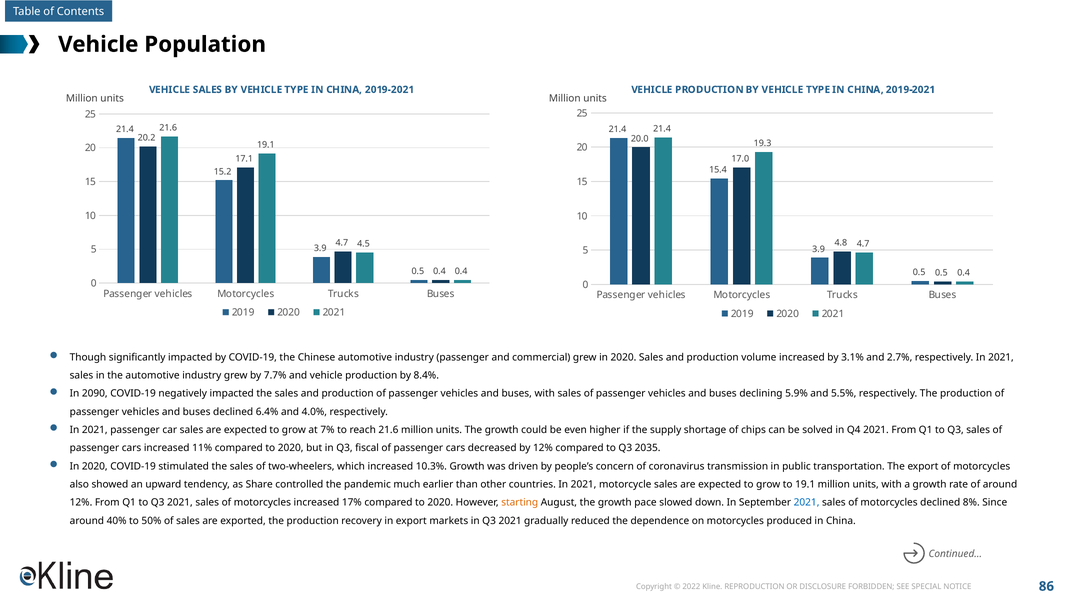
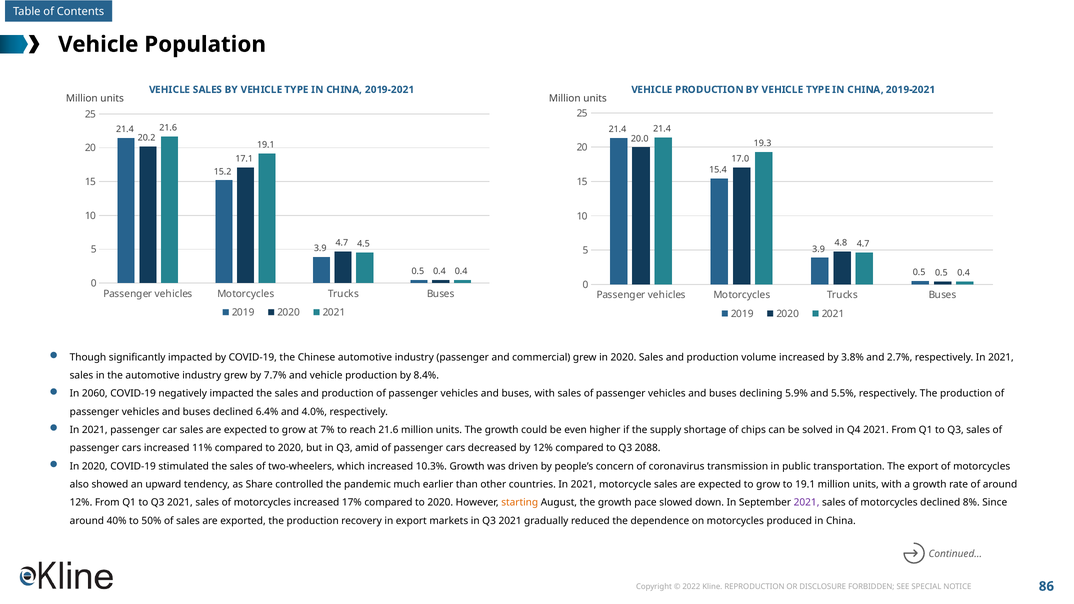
3.1%: 3.1% -> 3.8% (852, 357)
2090: 2090 -> 2060 (95, 394)
fiscal: fiscal -> amid (367, 448)
2035: 2035 -> 2088 (648, 448)
2021 colour: blue -> purple (807, 503)
